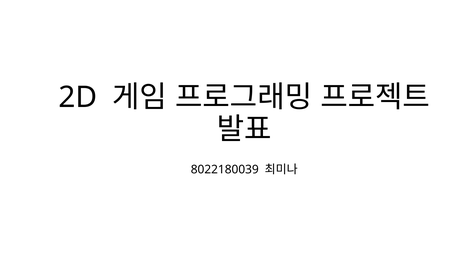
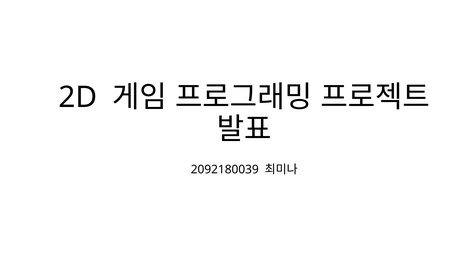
8022180039: 8022180039 -> 2092180039 (225, 169)
